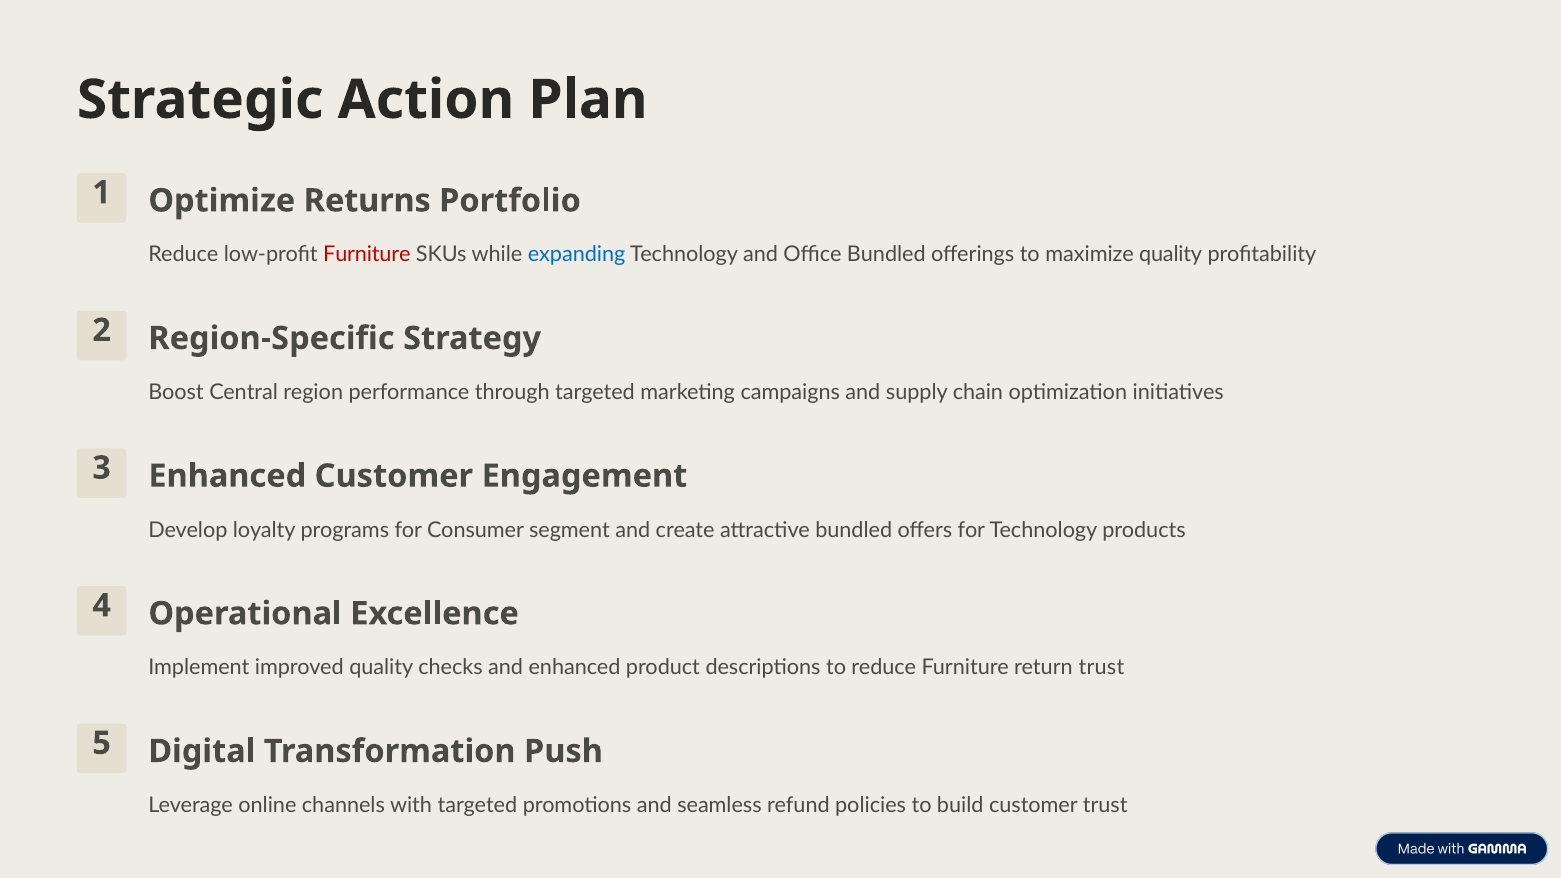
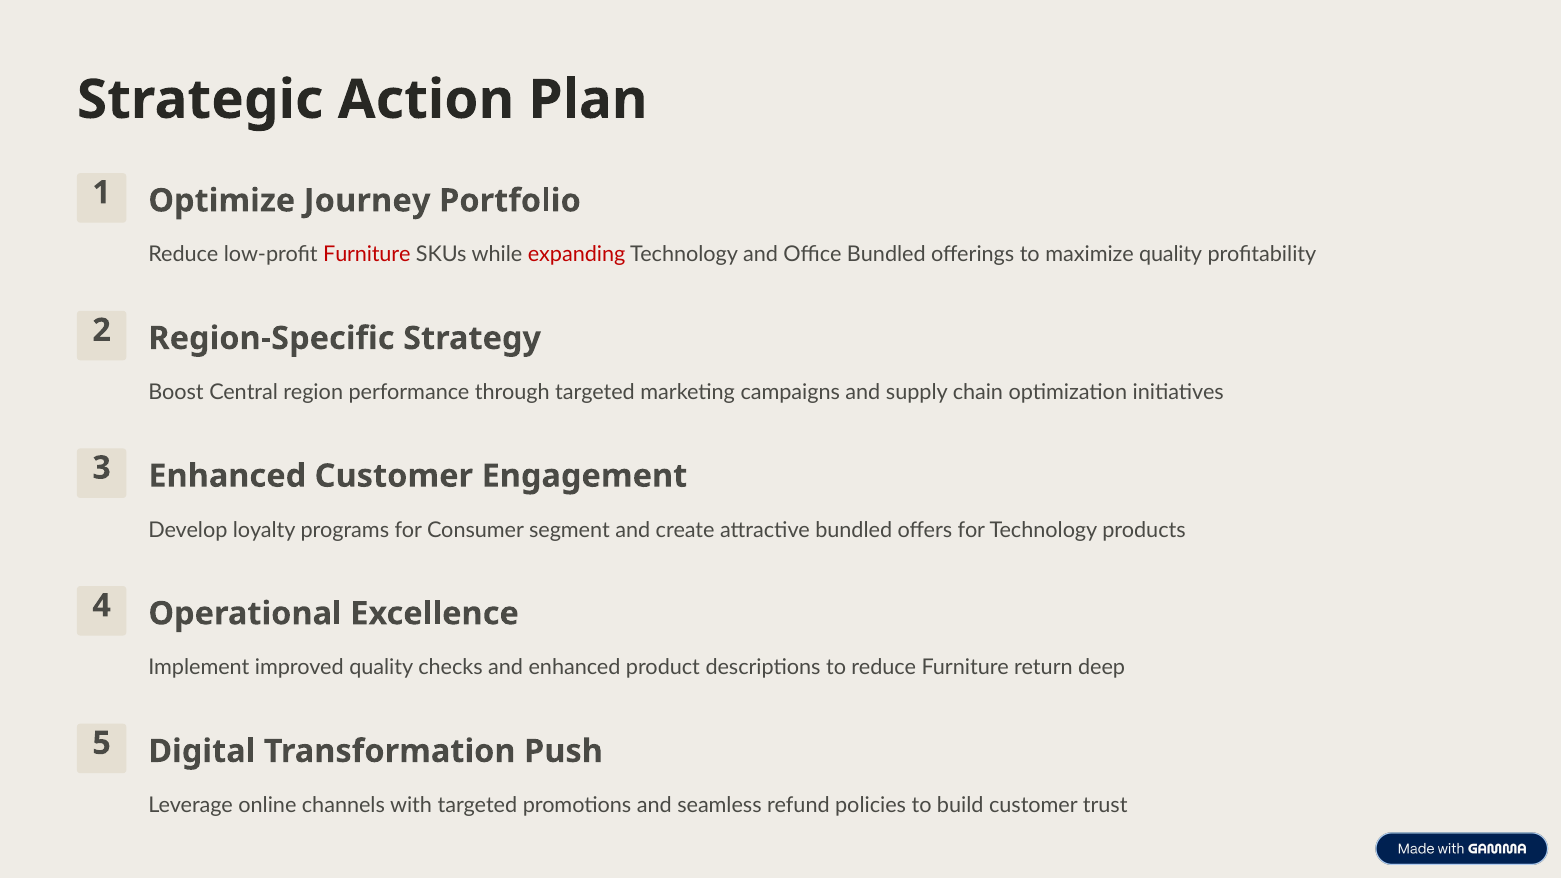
Returns: Returns -> Journey (367, 201)
expanding colour: blue -> red (577, 255)
return trust: trust -> deep (1102, 668)
